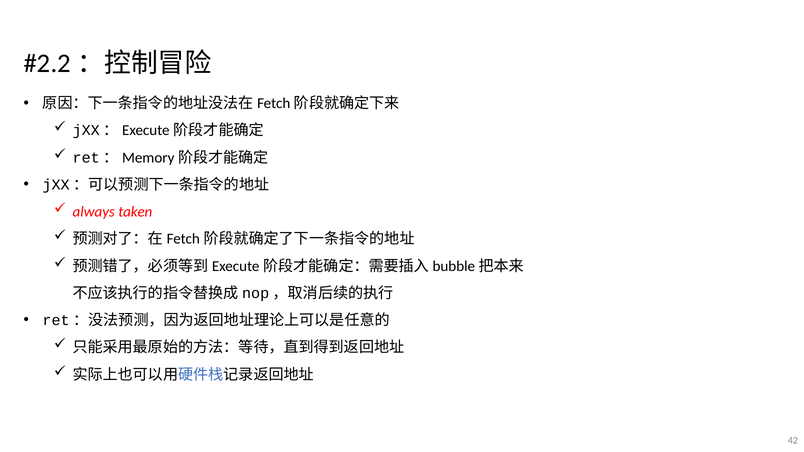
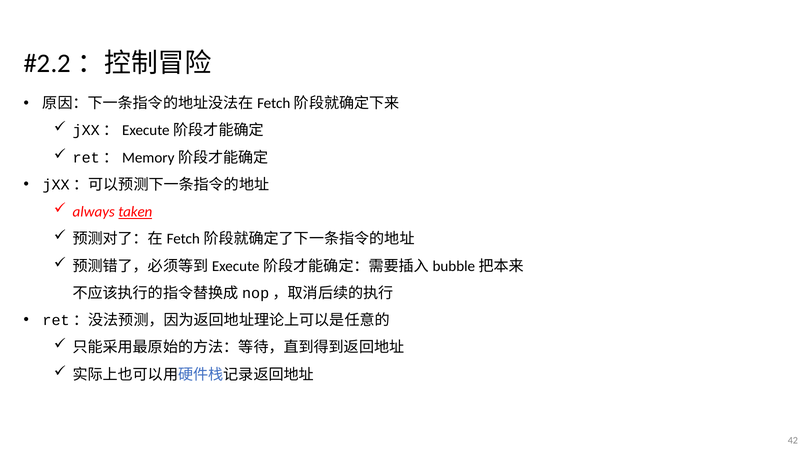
taken underline: none -> present (135, 212)
